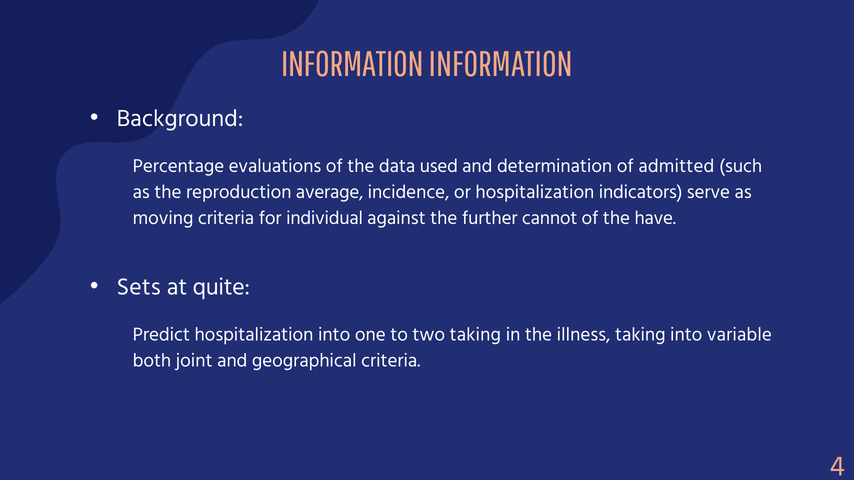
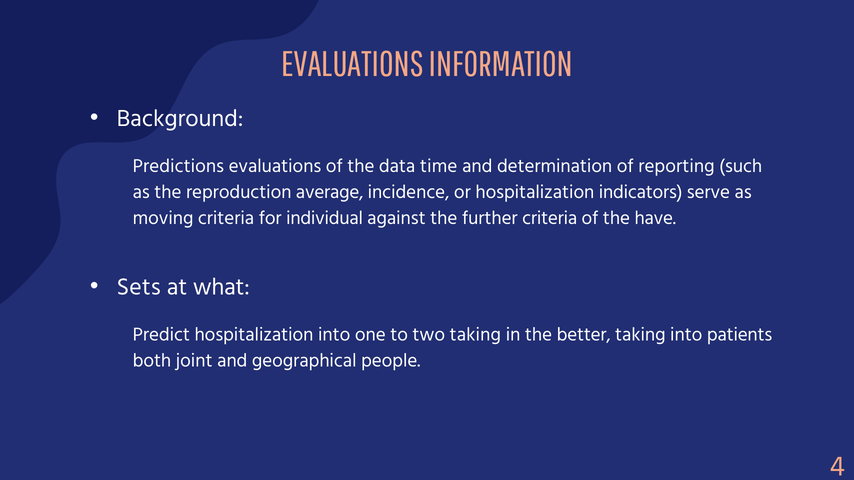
INFORMATION: INFORMATION -> EVALUATIONS (352, 65)
Percentage: Percentage -> Predictions (178, 166)
used: used -> time (439, 166)
admitted: admitted -> reporting (676, 166)
further cannot: cannot -> criteria (550, 218)
quite: quite -> what (221, 287)
illness: illness -> better (584, 335)
variable: variable -> patients (740, 335)
geographical criteria: criteria -> people (391, 361)
